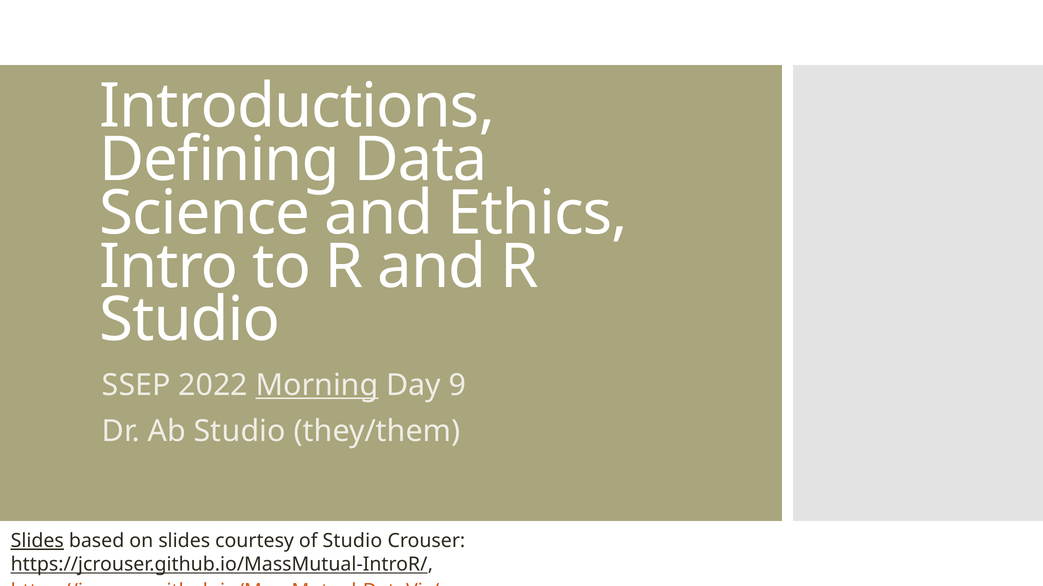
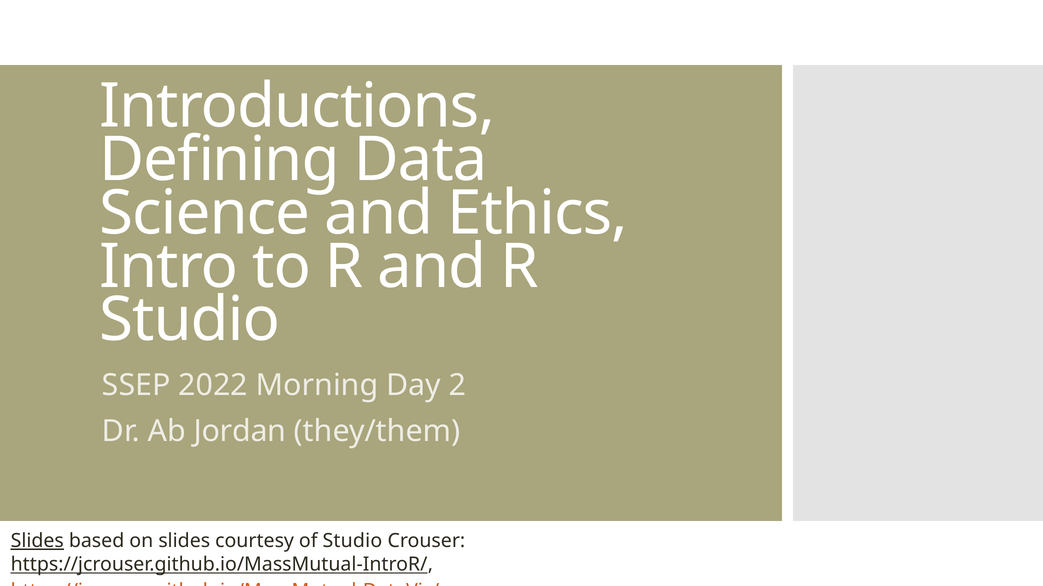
Morning underline: present -> none (317, 386)
9: 9 -> 2 (457, 386)
Ab Studio: Studio -> Jordan (240, 431)
